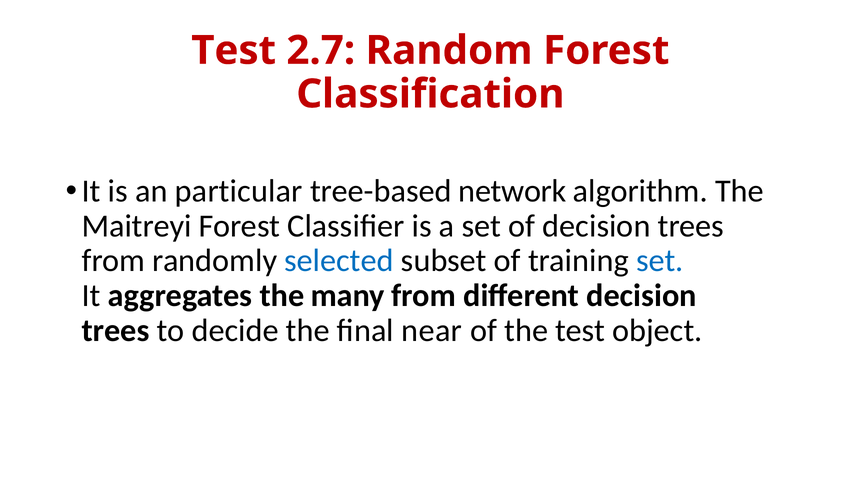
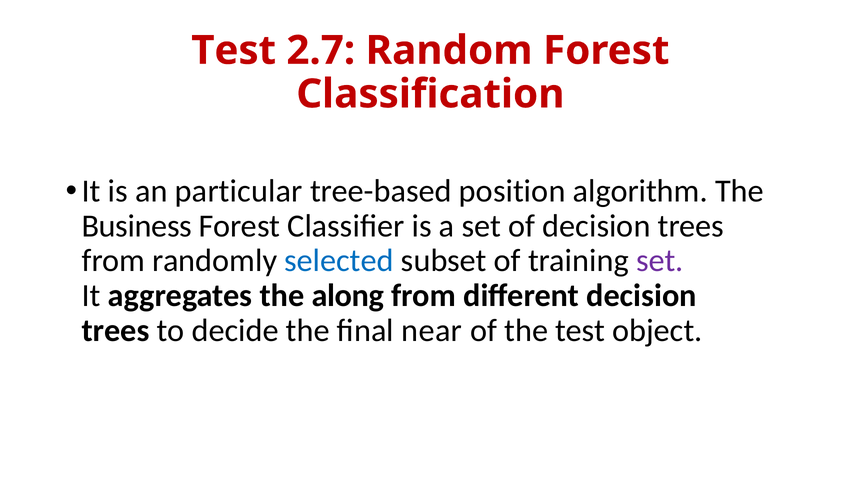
network: network -> position (512, 191)
Maitreyi: Maitreyi -> Business (137, 226)
set colour: blue -> purple (660, 261)
many: many -> along (348, 296)
